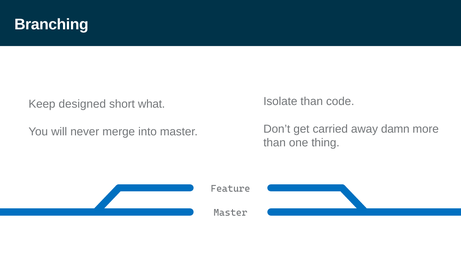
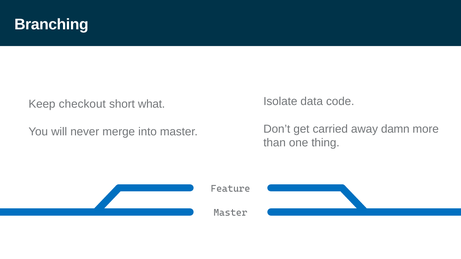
Isolate than: than -> data (312, 101)
designed: designed -> checkout (82, 104)
